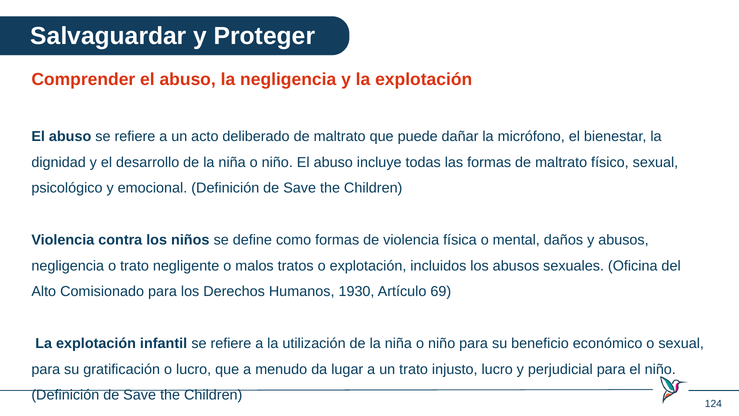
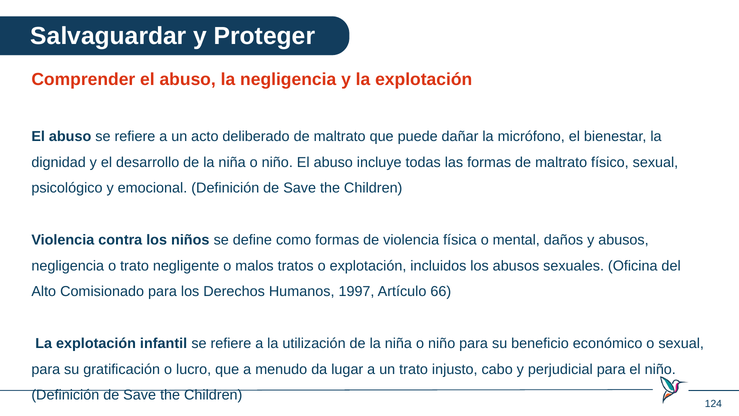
1930: 1930 -> 1997 (356, 291)
69: 69 -> 66 (441, 291)
injusto lucro: lucro -> cabo (497, 369)
